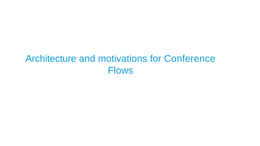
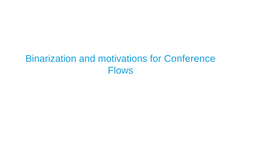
Architecture: Architecture -> Binarization (51, 59)
